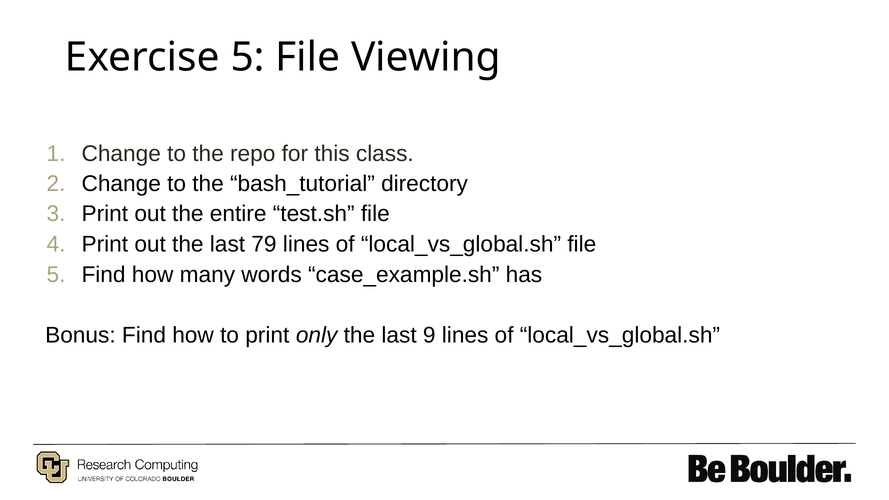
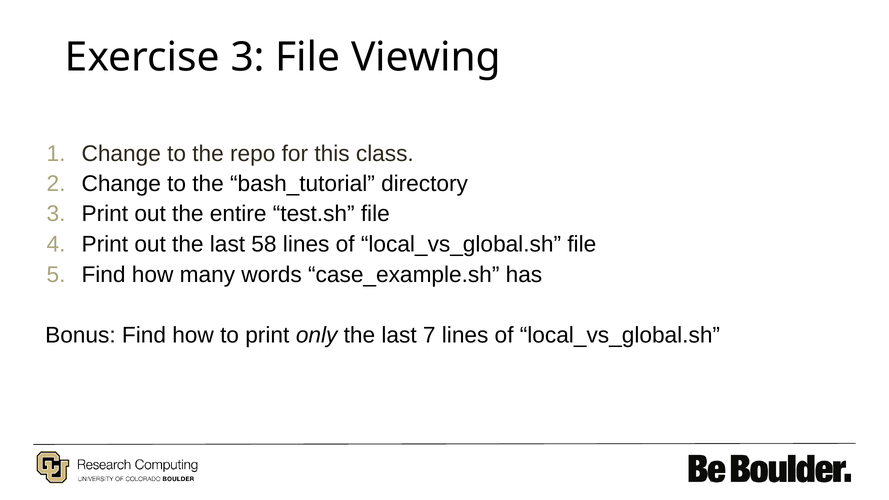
Exercise 5: 5 -> 3 (248, 57)
79: 79 -> 58 (264, 244)
9: 9 -> 7 (429, 335)
